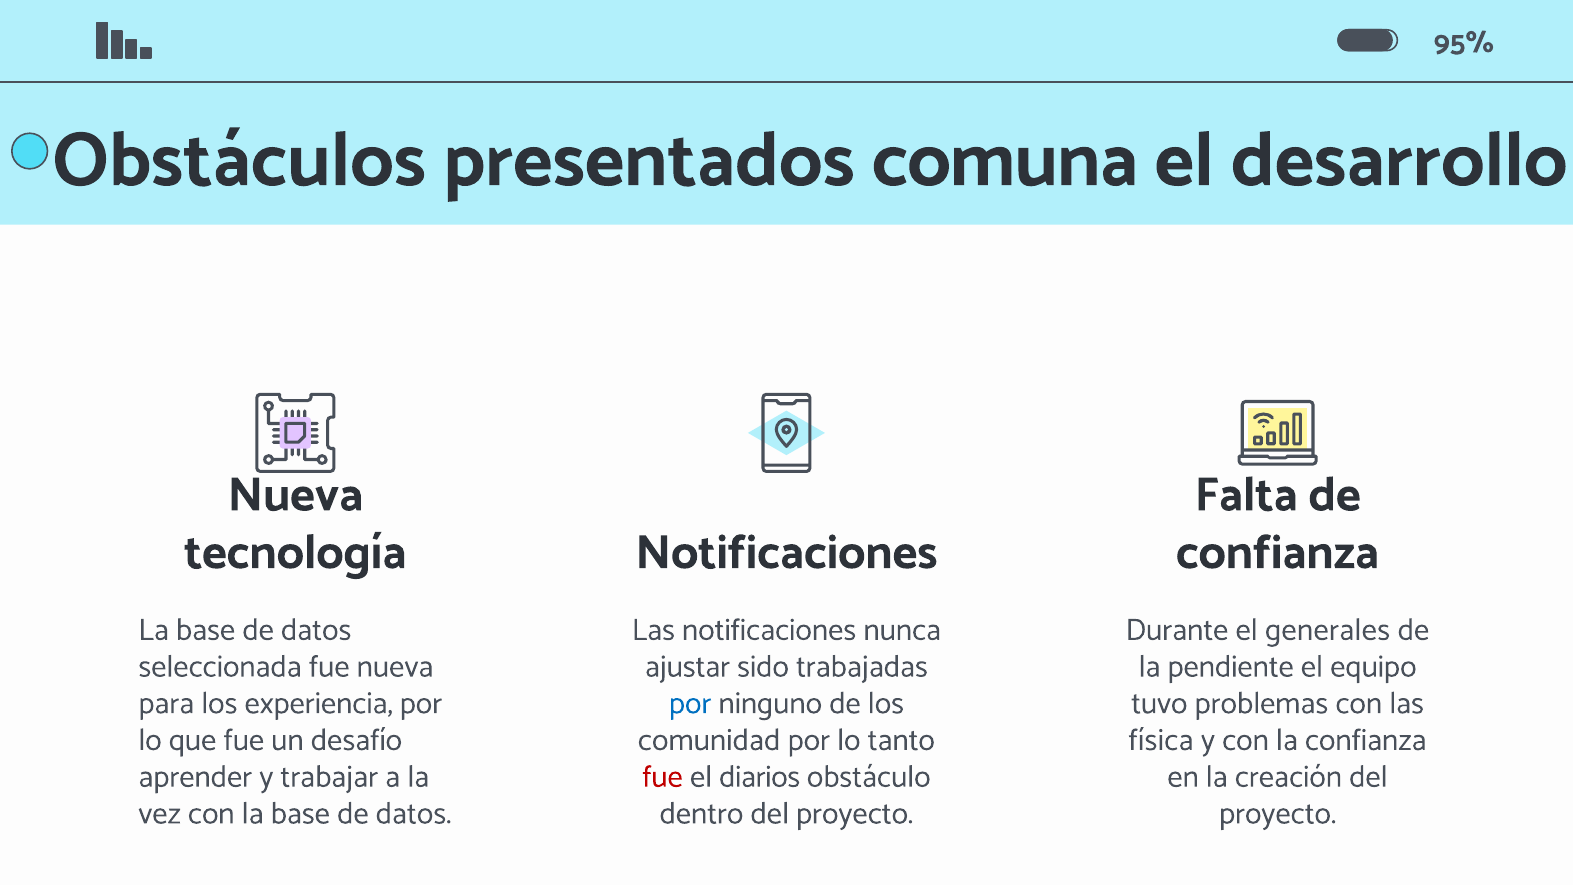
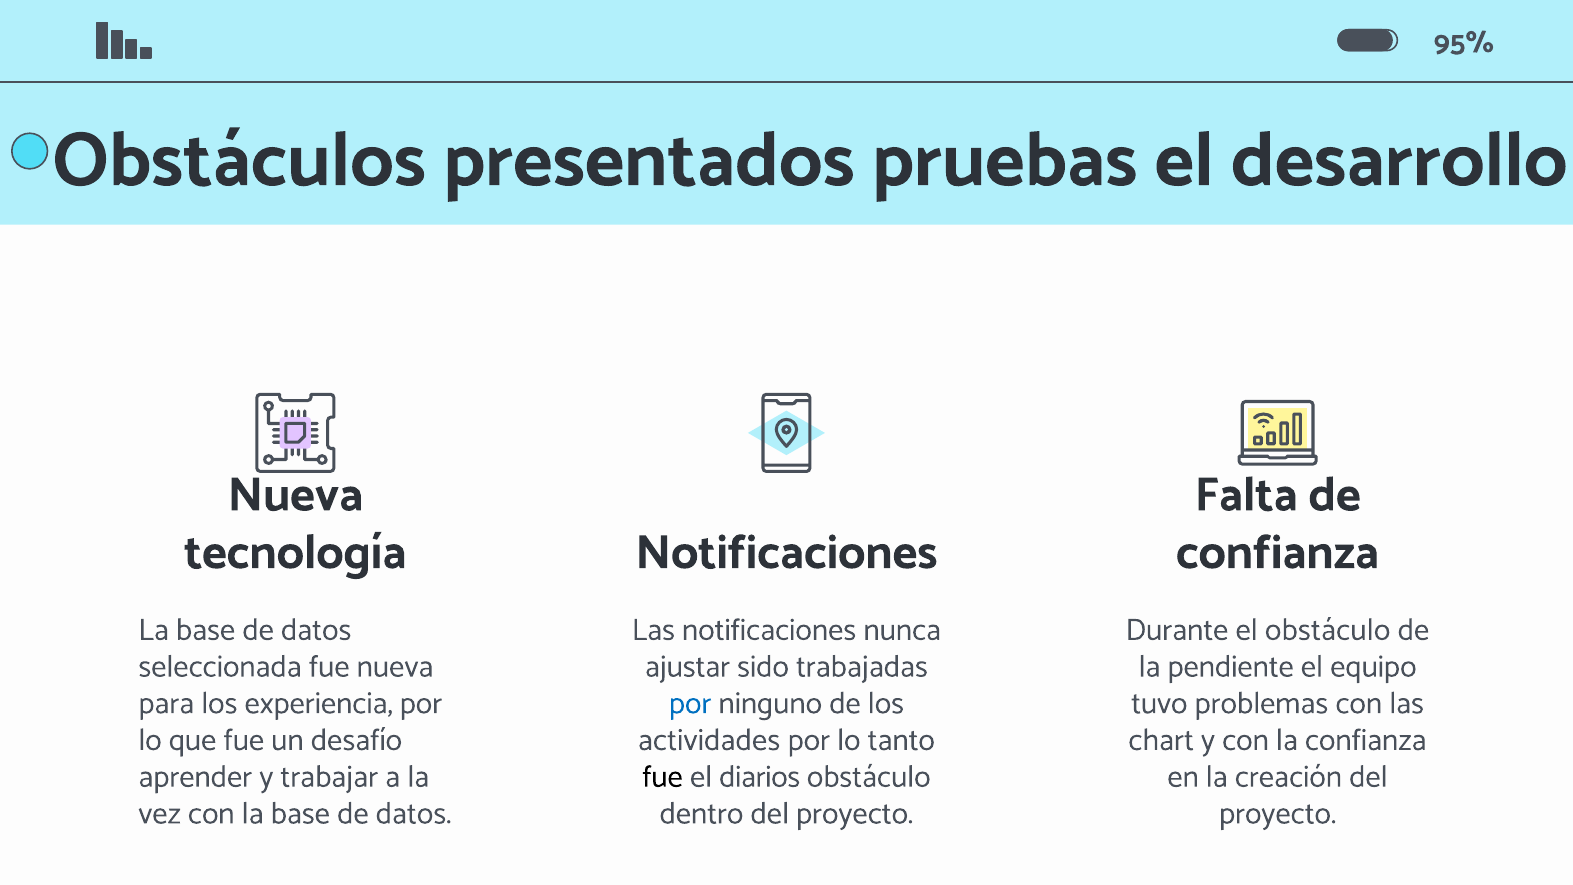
comuna: comuna -> pruebas (1005, 160)
el generales: generales -> obstáculo (1328, 630)
comunidad: comunidad -> actividades (709, 740)
física: física -> chart (1161, 740)
fue colour: red -> black (663, 776)
